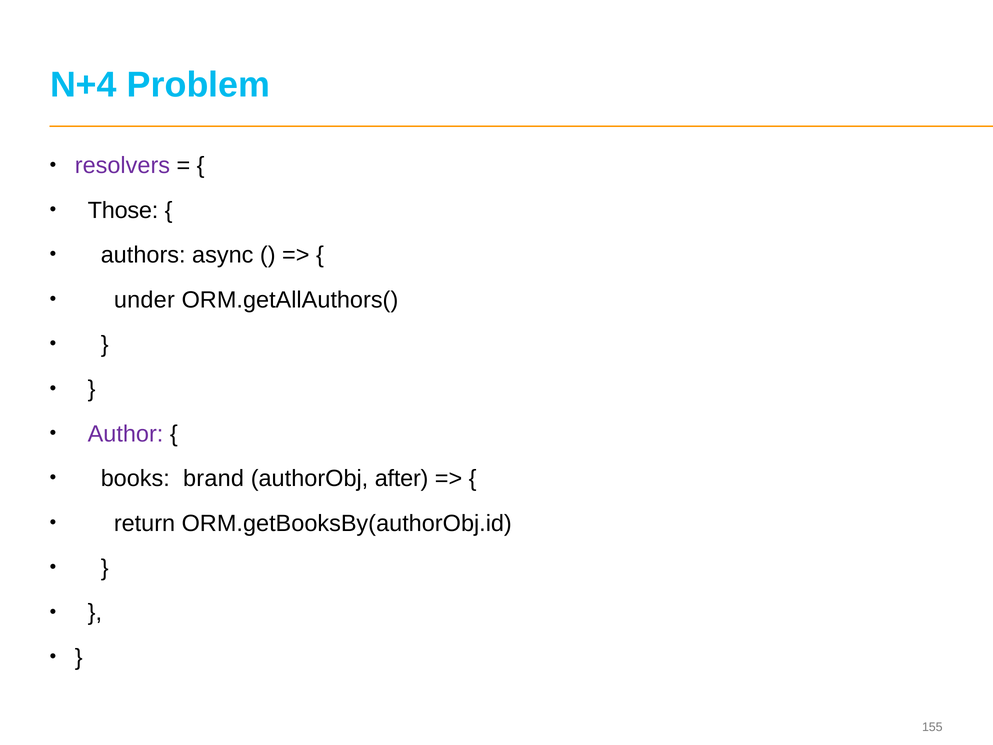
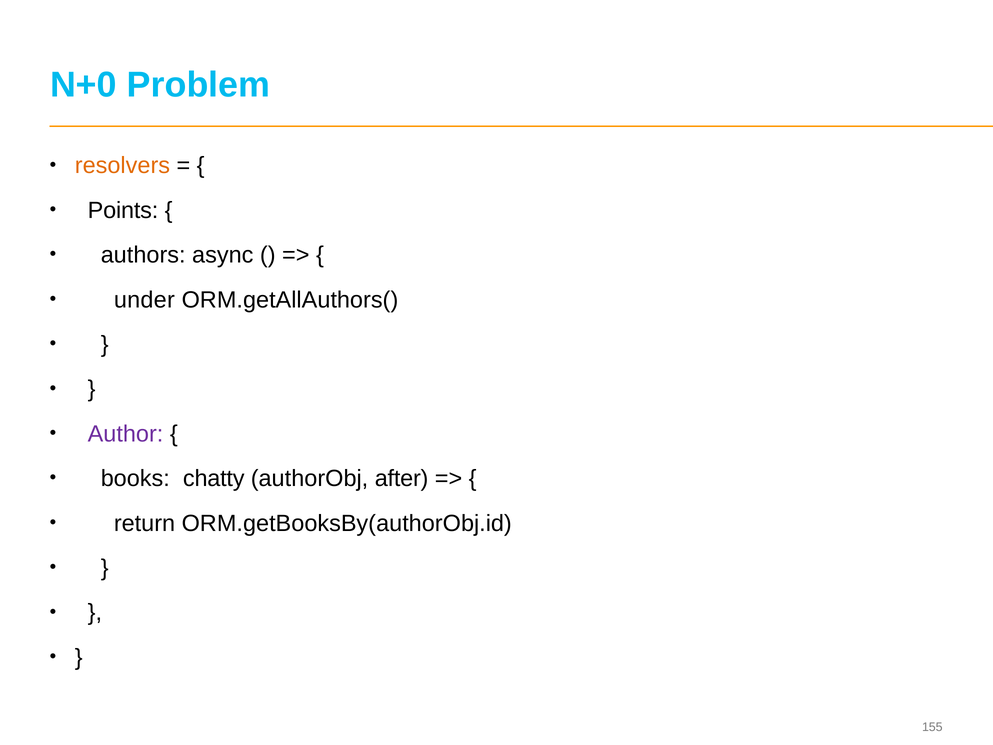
N+4: N+4 -> N+0 (83, 85)
resolvers colour: purple -> orange (122, 166)
Those: Those -> Points (123, 210)
brand: brand -> chatty (214, 478)
